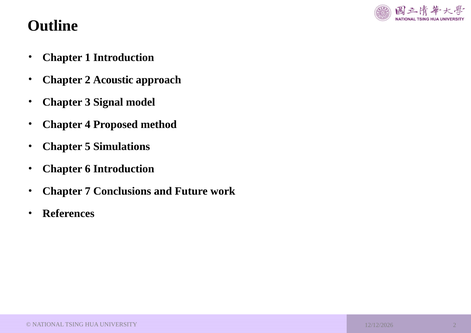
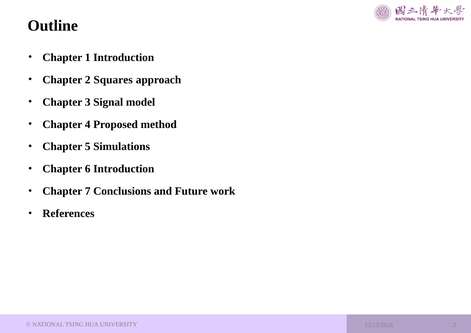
Acoustic: Acoustic -> Squares (113, 80)
